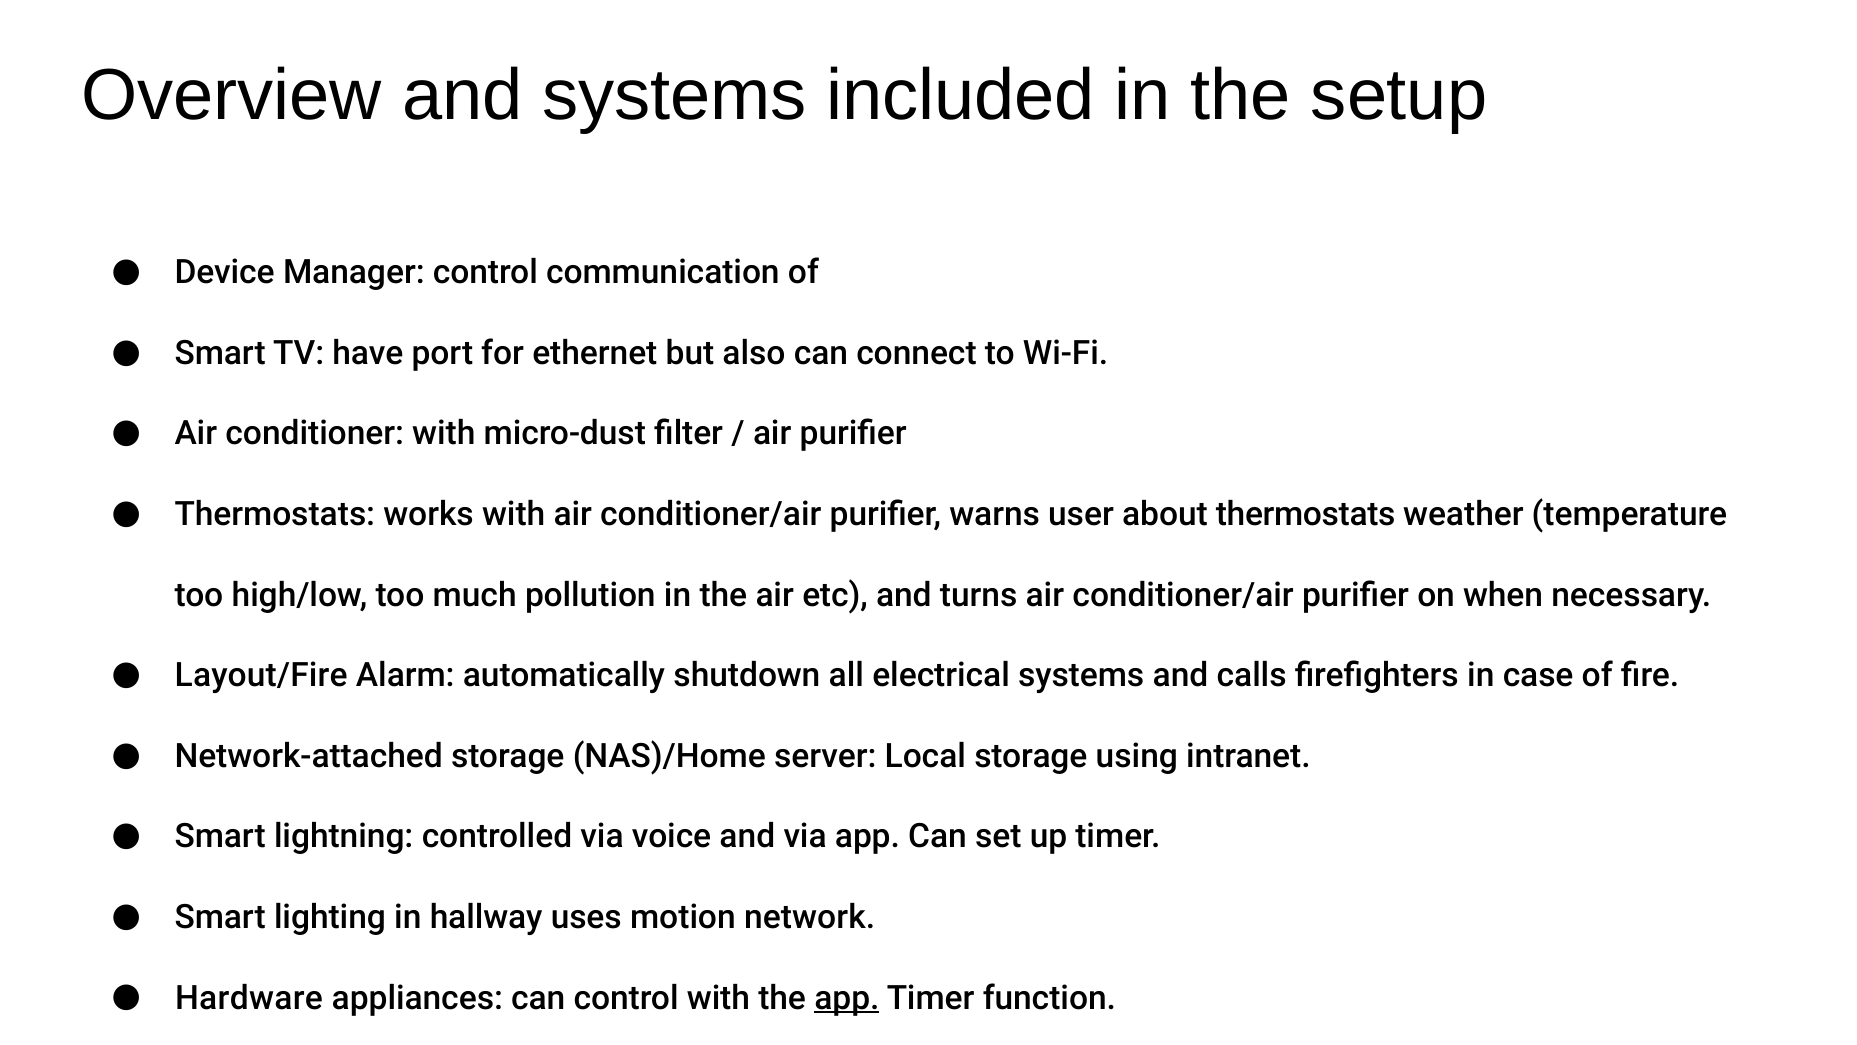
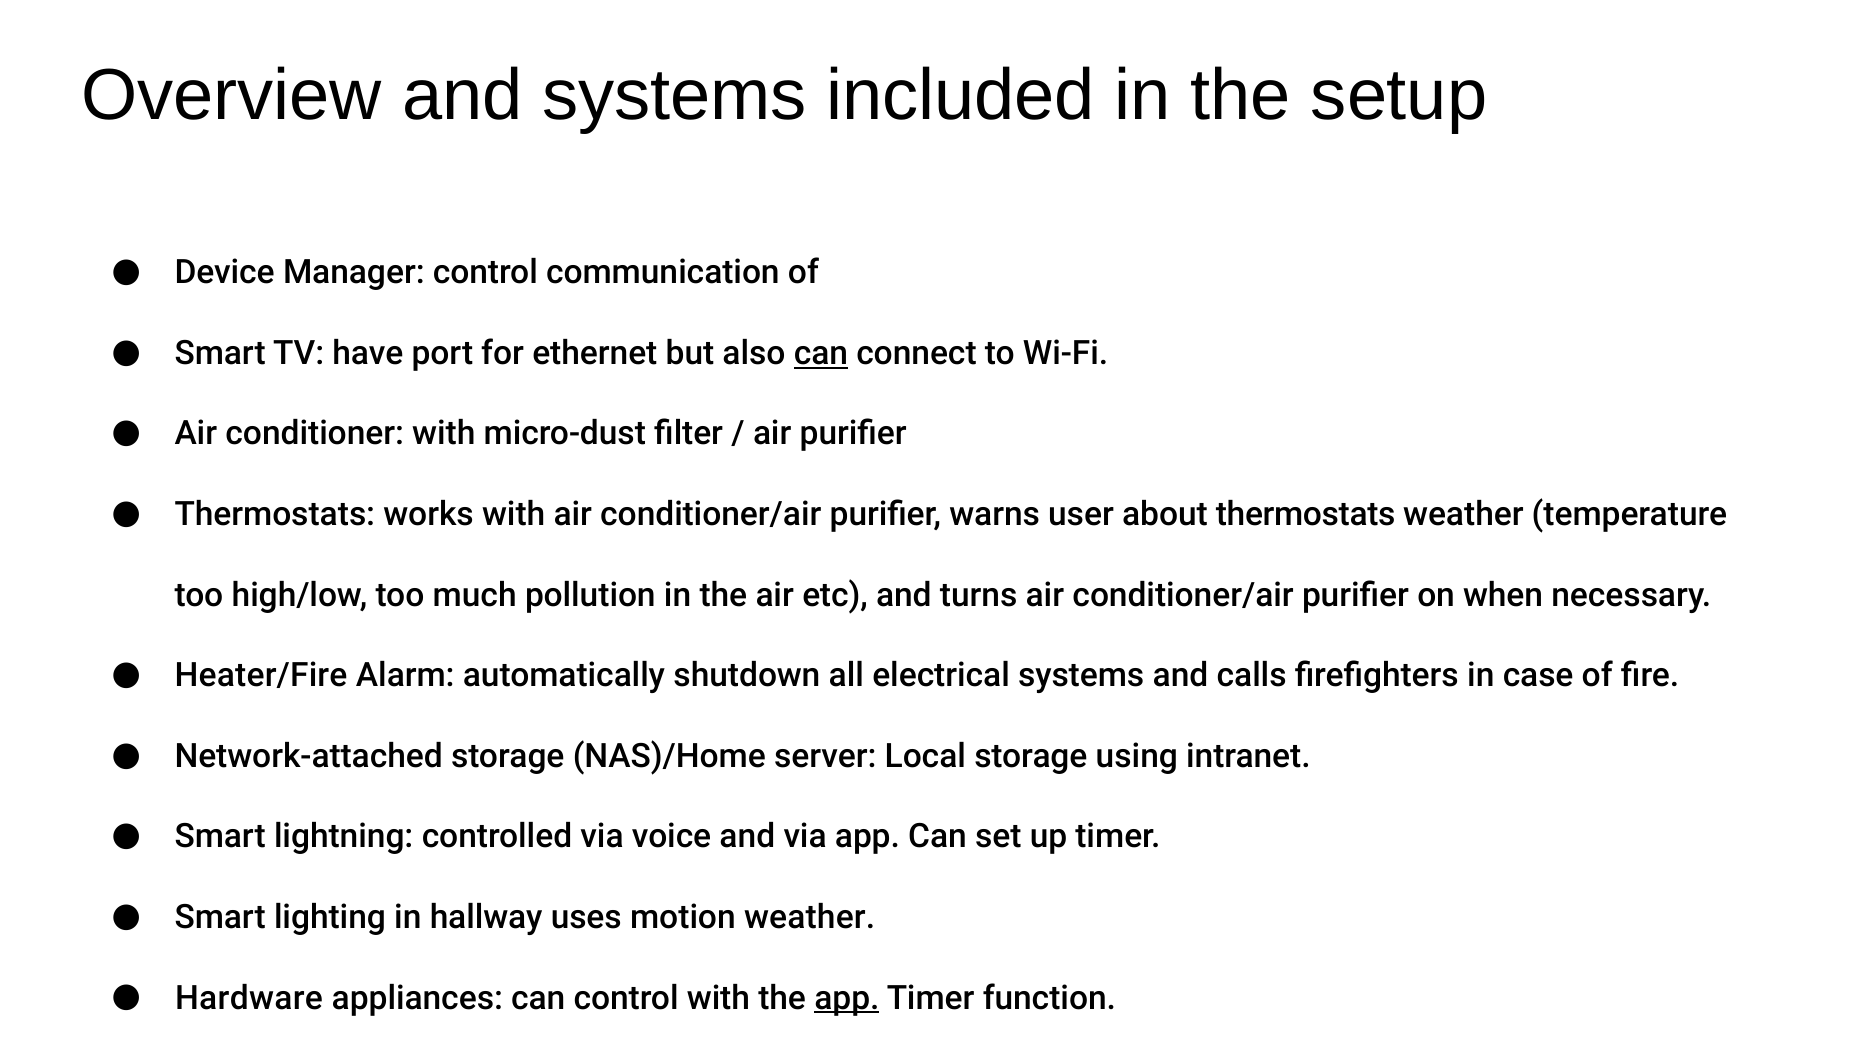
can underline: none -> present (821, 353)
Layout/Fire: Layout/Fire -> Heater/Fire (261, 675)
motion network: network -> weather (810, 917)
